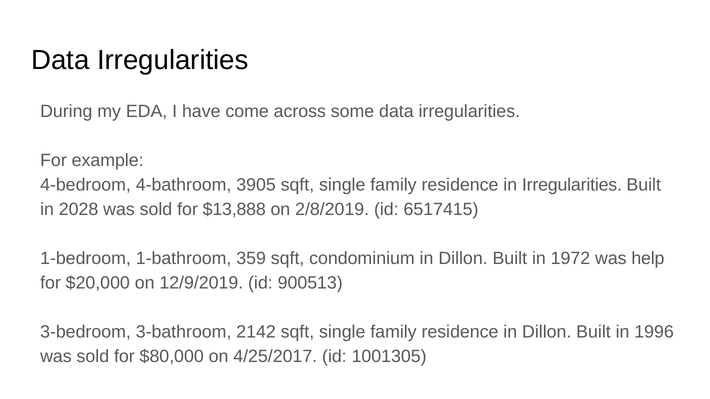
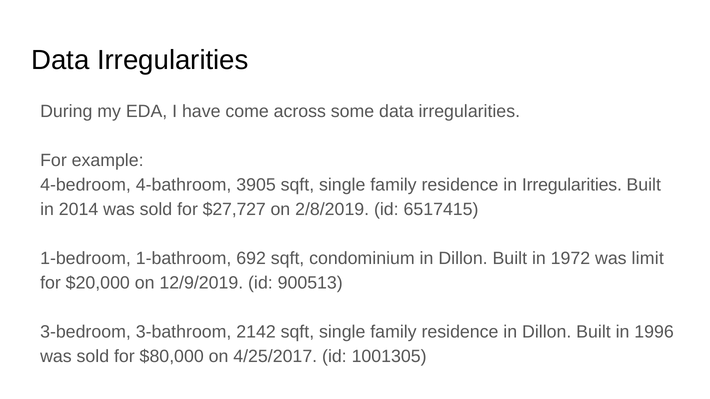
2028: 2028 -> 2014 (79, 210)
$13,888: $13,888 -> $27,727 (234, 210)
359: 359 -> 692 (251, 259)
help: help -> limit (648, 259)
